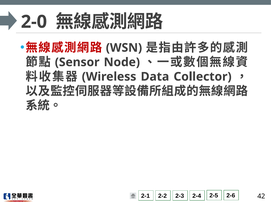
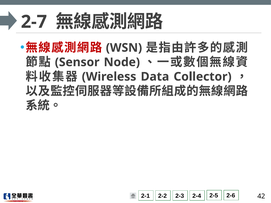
2-0: 2-0 -> 2-7 (34, 22)
